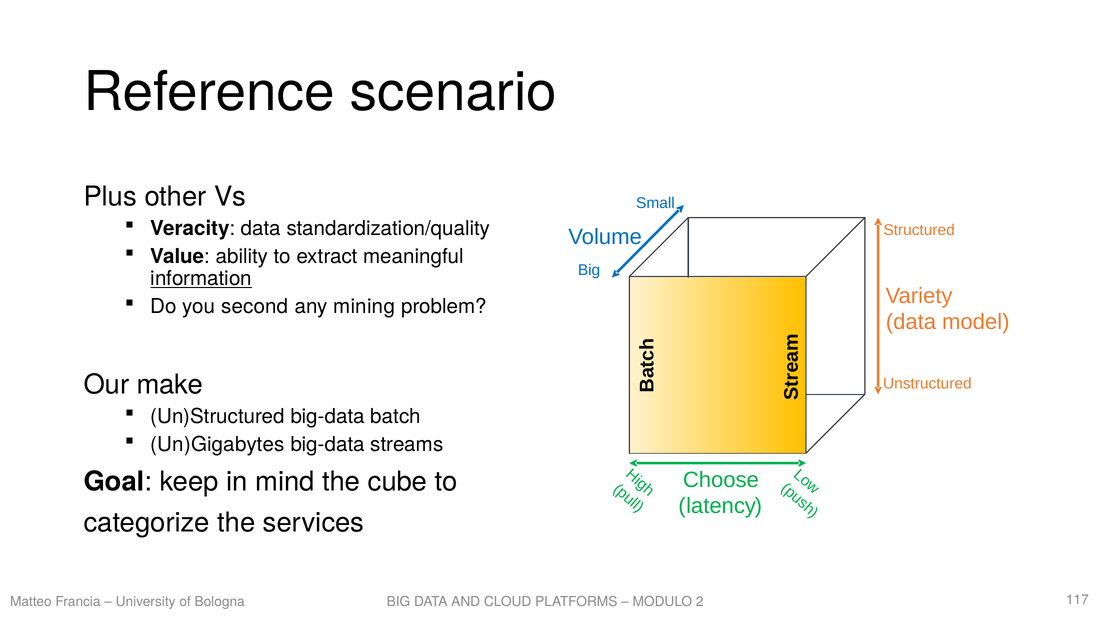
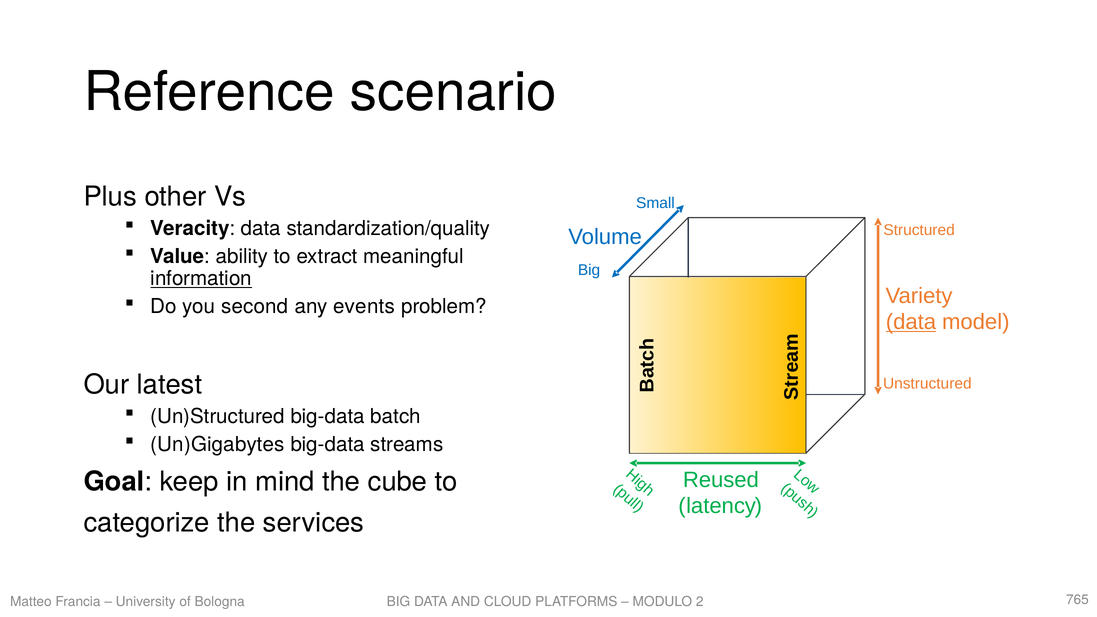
mining: mining -> events (364, 307)
data underline: none -> present (911, 322)
make: make -> latest (170, 385)
Choose: Choose -> Reused (721, 480)
117: 117 -> 765 (1077, 600)
